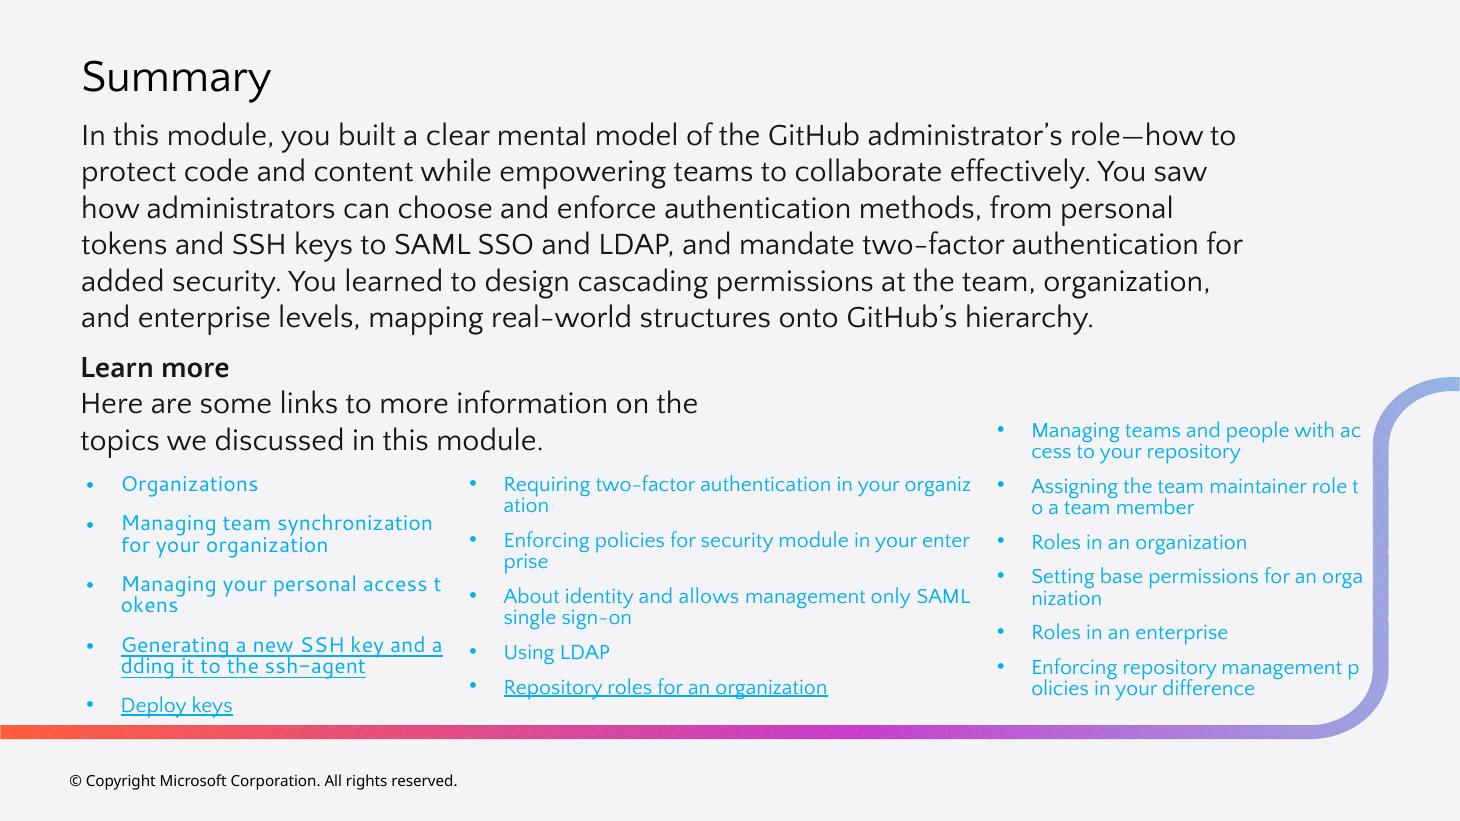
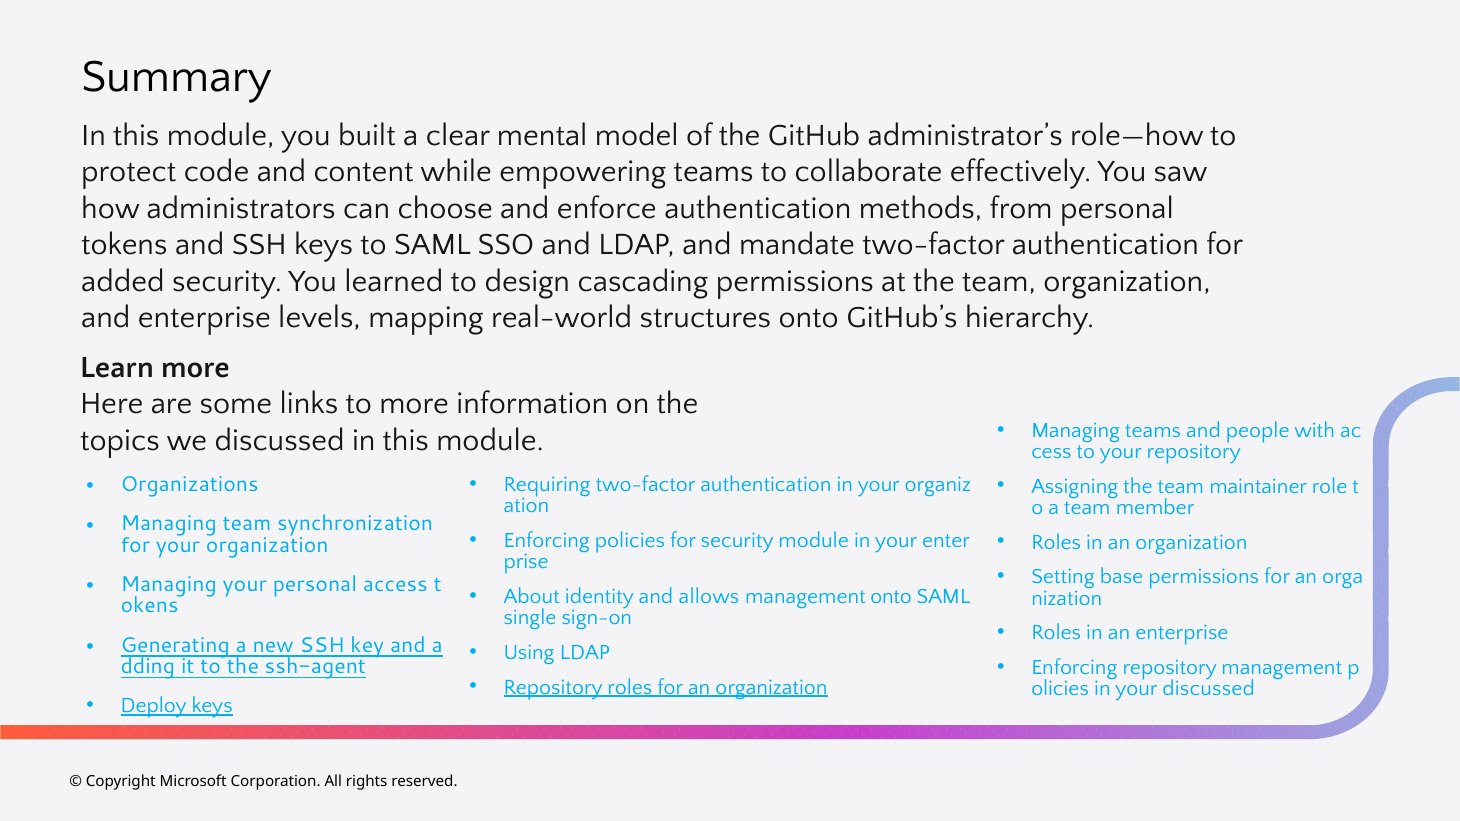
management only: only -> onto (891, 597)
your difference: difference -> discussed (1209, 689)
